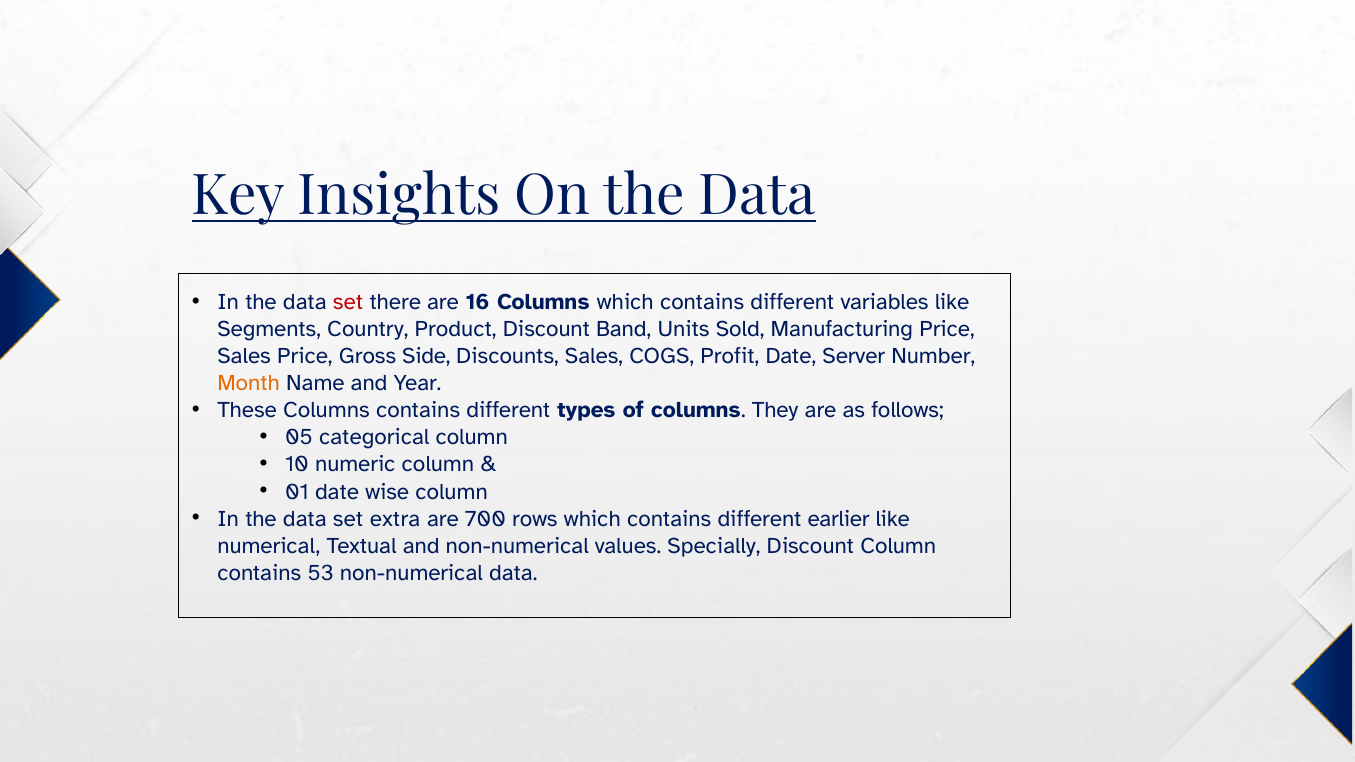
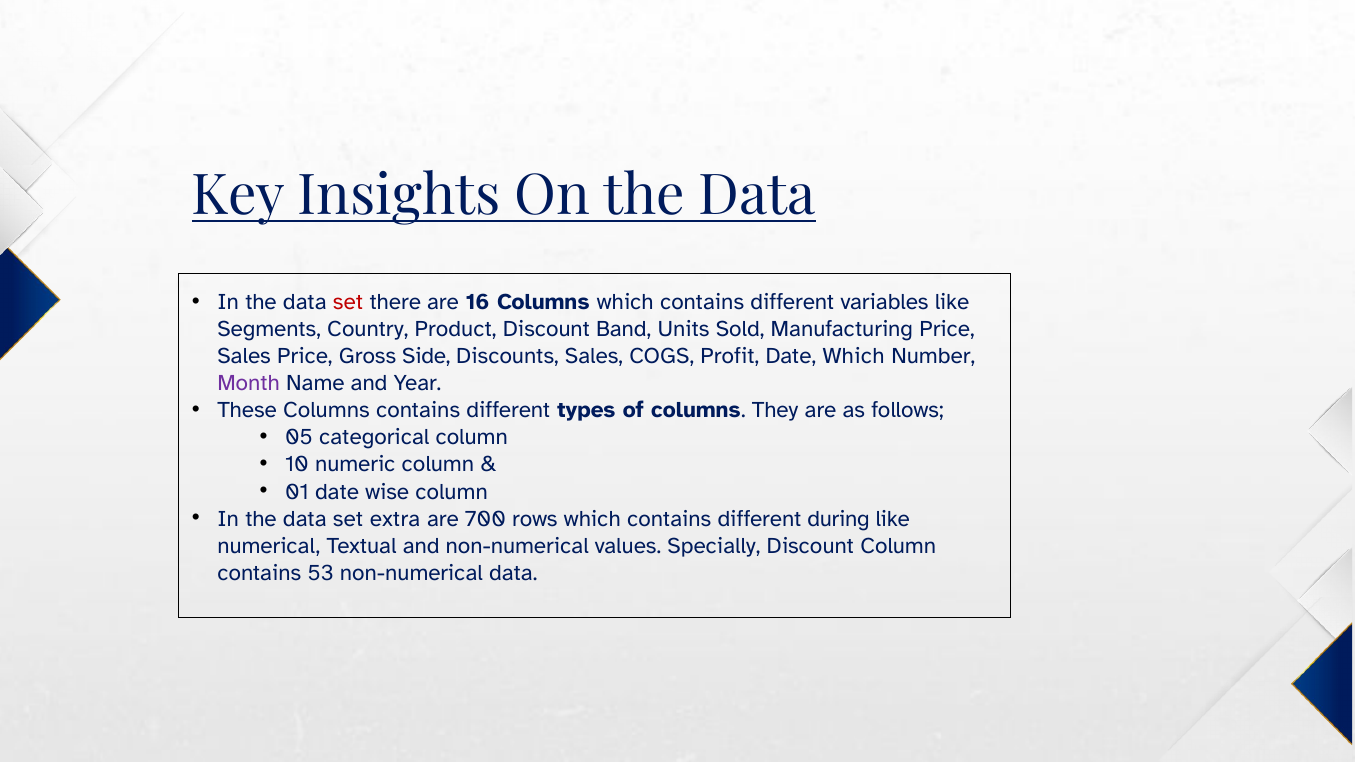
Date Server: Server -> Which (854, 356)
Month colour: orange -> purple (249, 383)
earlier: earlier -> during (839, 519)
